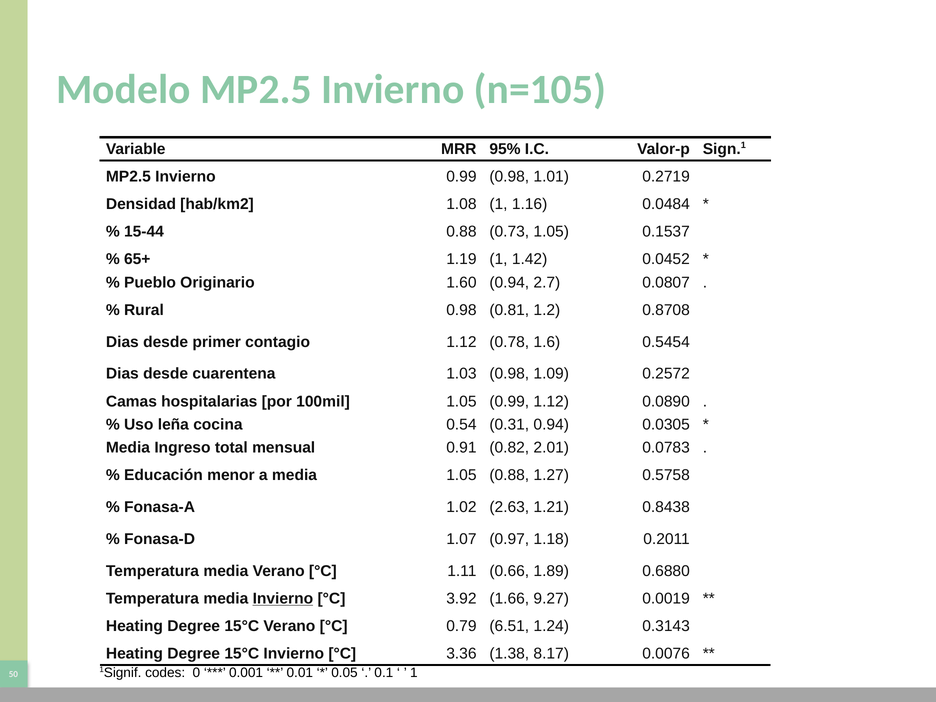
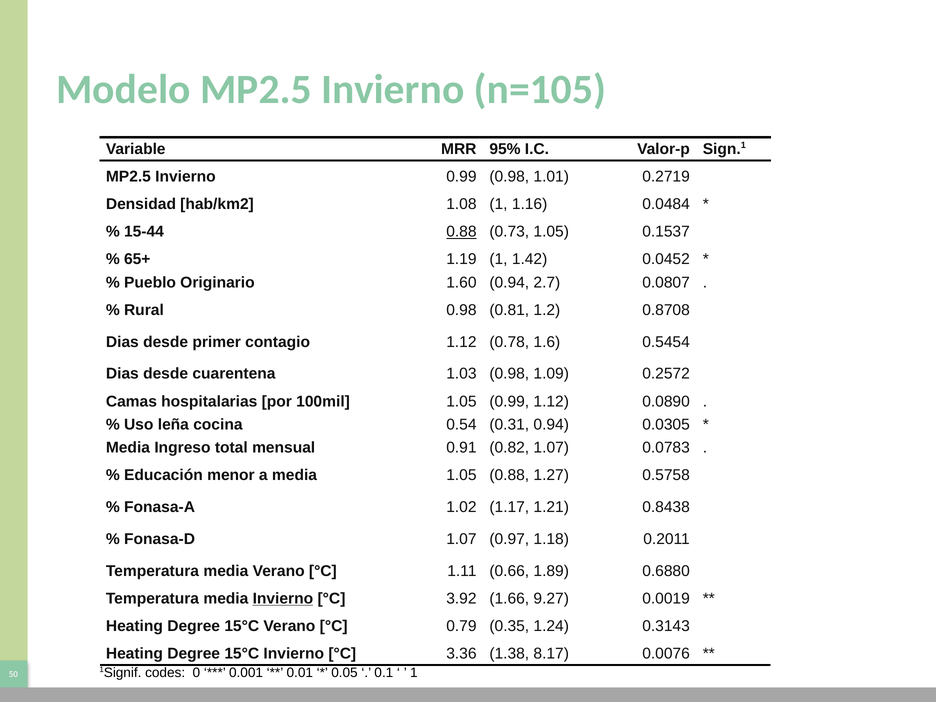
0.88 underline: none -> present (461, 232)
0.82 2.01: 2.01 -> 1.07 (551, 448)
2.63: 2.63 -> 1.17 (509, 507)
6.51: 6.51 -> 0.35 (509, 626)
